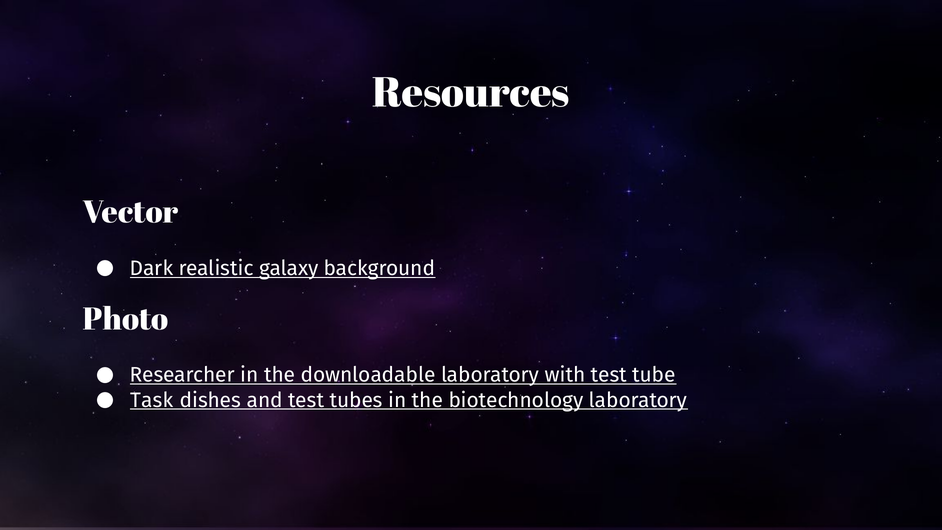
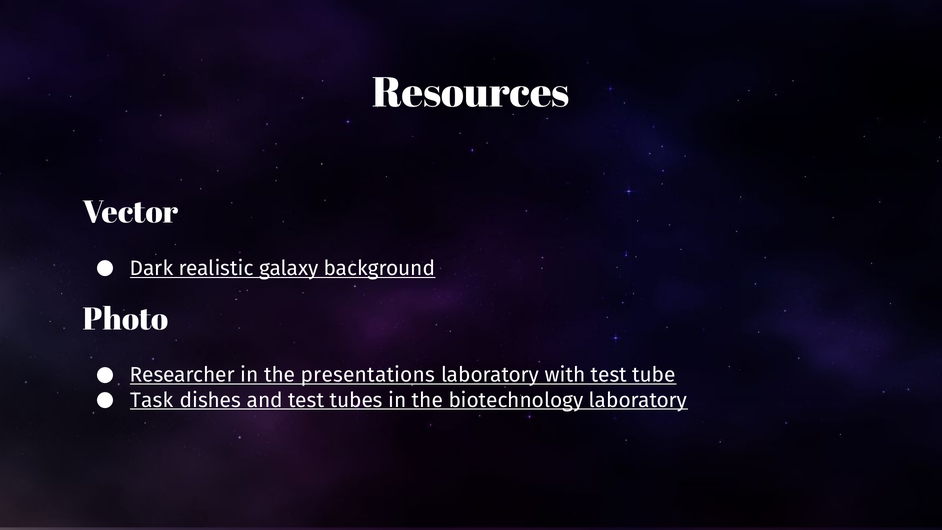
downloadable: downloadable -> presentations (368, 375)
